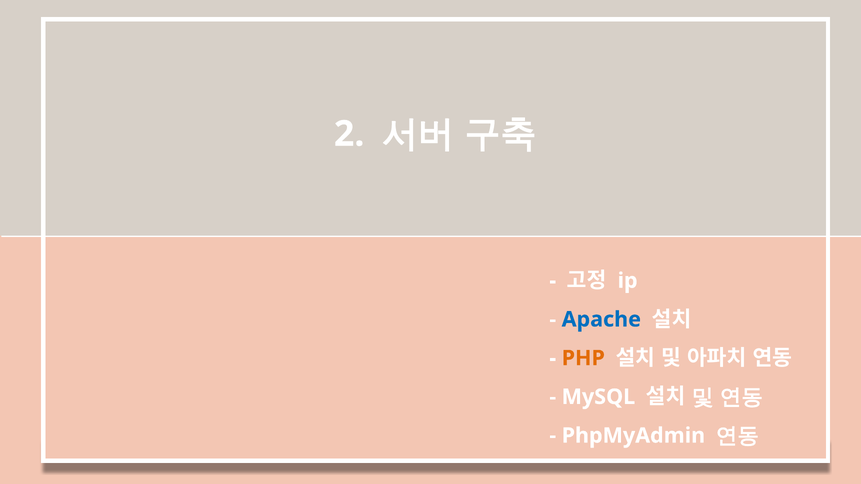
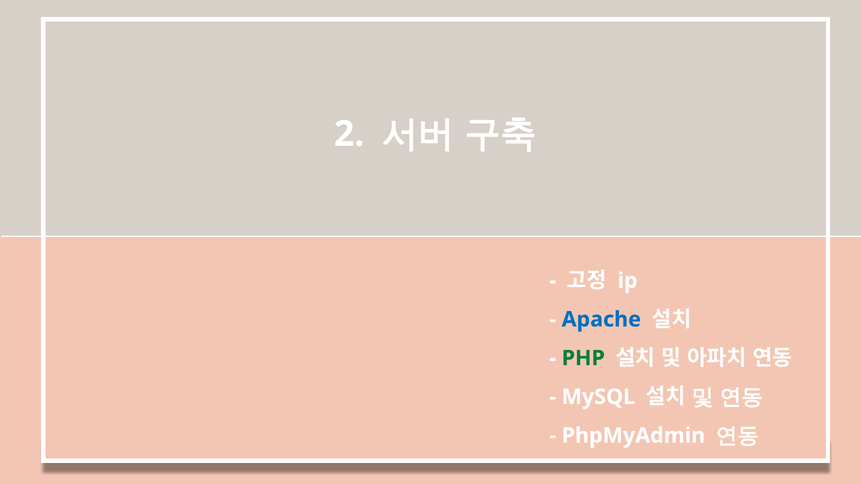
PHP colour: orange -> green (583, 358)
